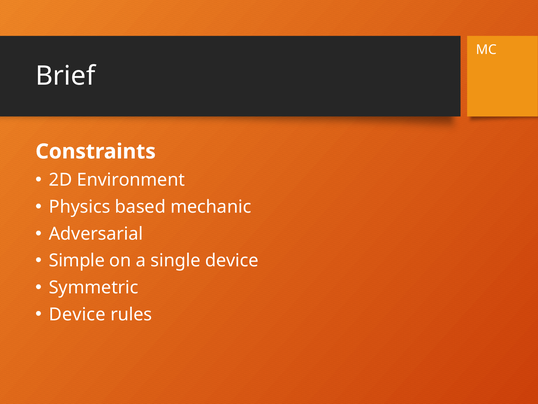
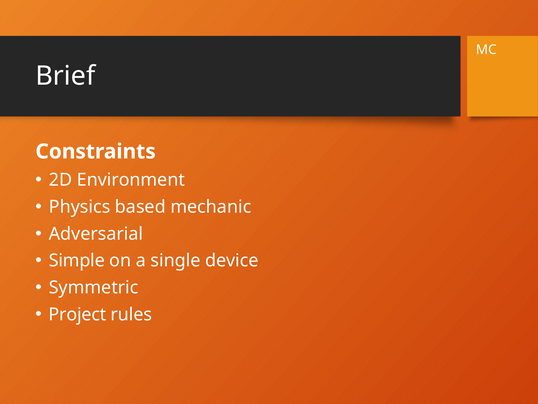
Device: Device -> Project (77, 314)
